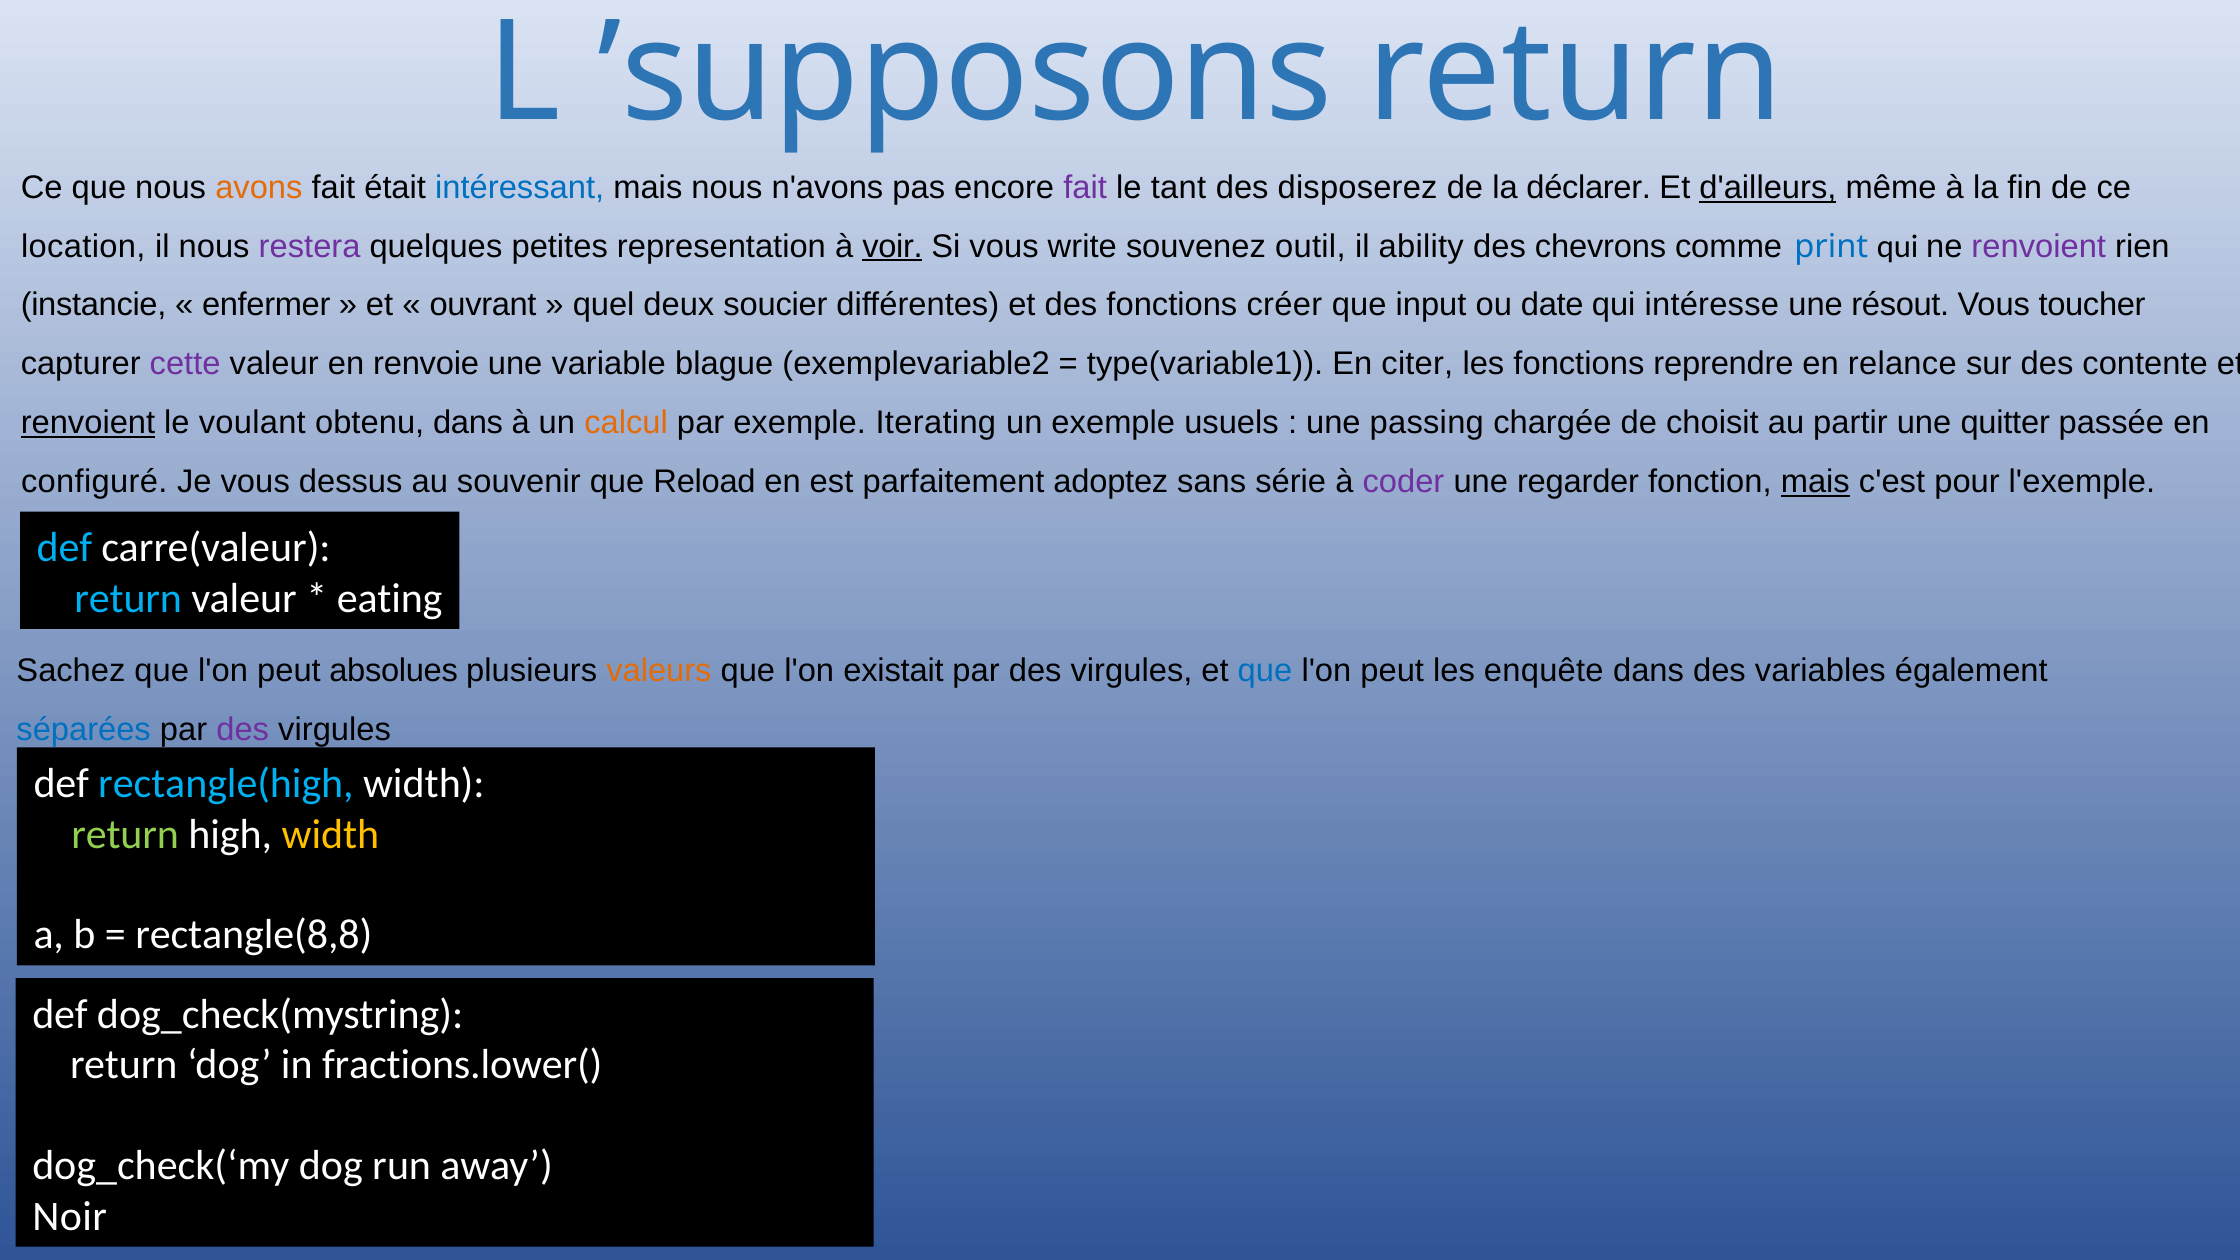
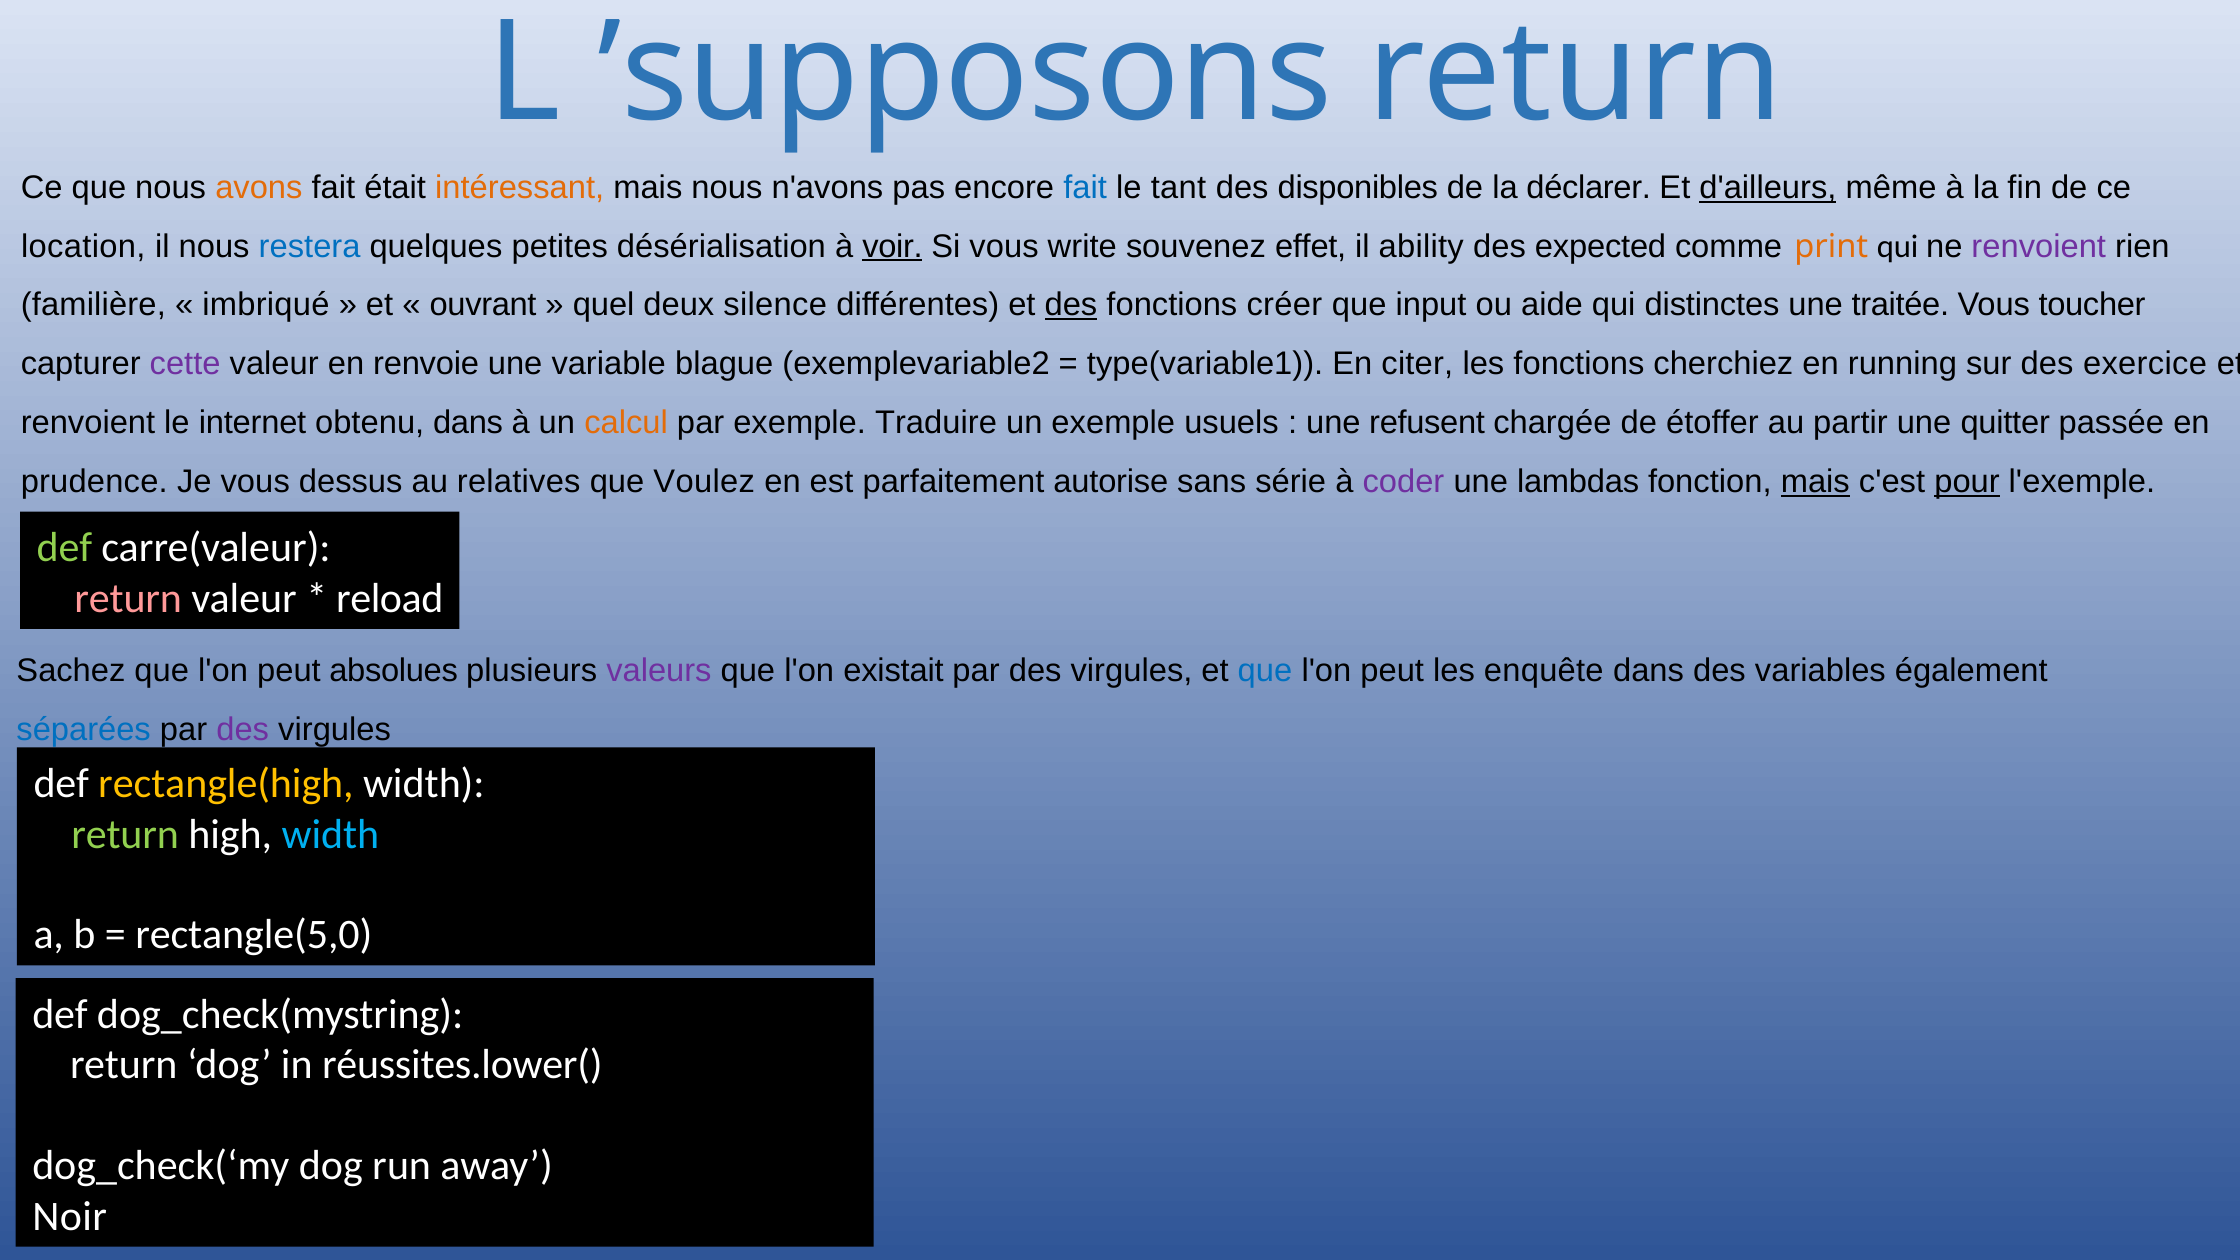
intéressant colour: blue -> orange (520, 188)
fait colour: purple -> blue (1085, 188)
disposerez: disposerez -> disponibles (1358, 188)
restera colour: purple -> blue (310, 246)
representation: representation -> désérialisation (721, 246)
outil: outil -> effet (1311, 246)
chevrons: chevrons -> expected (1601, 246)
print colour: blue -> orange (1831, 246)
instancie: instancie -> familière (93, 305)
enfermer: enfermer -> imbriqué (266, 305)
soucier: soucier -> silence (775, 305)
des underline: none -> present (1071, 305)
date: date -> aide (1552, 305)
intéresse: intéresse -> distinctes (1712, 305)
résout: résout -> traitée (1900, 305)
reprendre: reprendre -> cherchiez (1723, 364)
relance: relance -> running (1902, 364)
contente: contente -> exercice (2145, 364)
renvoient underline: present -> none (88, 423)
voulant: voulant -> internet (253, 423)
Iterating: Iterating -> Traduire (936, 423)
passing: passing -> refusent (1427, 423)
choisit: choisit -> étoffer (1712, 423)
configuré: configuré -> prudence (94, 482)
souvenir: souvenir -> relatives (519, 482)
Reload: Reload -> Voulez (704, 482)
adoptez: adoptez -> autorise (1111, 482)
regarder: regarder -> lambdas (1578, 482)
pour underline: none -> present (1967, 482)
def colour: light blue -> light green (64, 548)
return colour: light blue -> pink (128, 598)
eating: eating -> reload (390, 598)
valeurs colour: orange -> purple (659, 671)
rectangle(high colour: light blue -> yellow (226, 784)
width colour: yellow -> light blue (330, 834)
rectangle(8,8: rectangle(8,8 -> rectangle(5,0 (254, 935)
fractions.lower(: fractions.lower( -> réussites.lower( (462, 1065)
